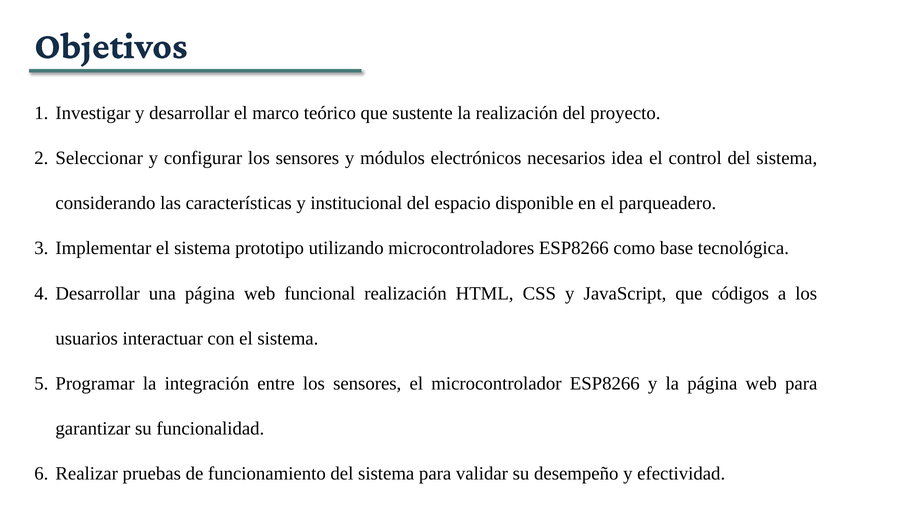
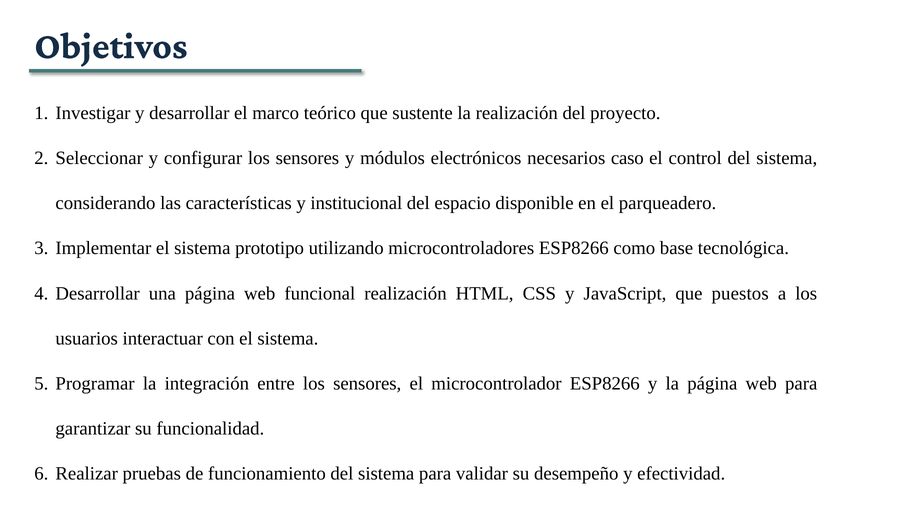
idea: idea -> caso (627, 158)
códigos: códigos -> puestos (740, 293)
